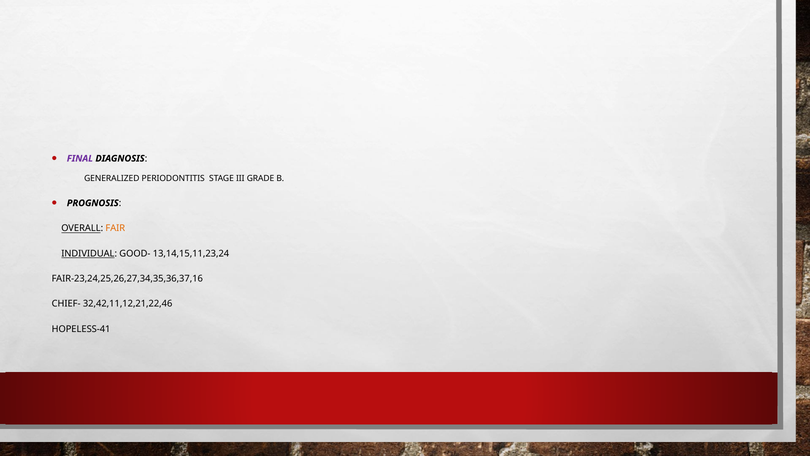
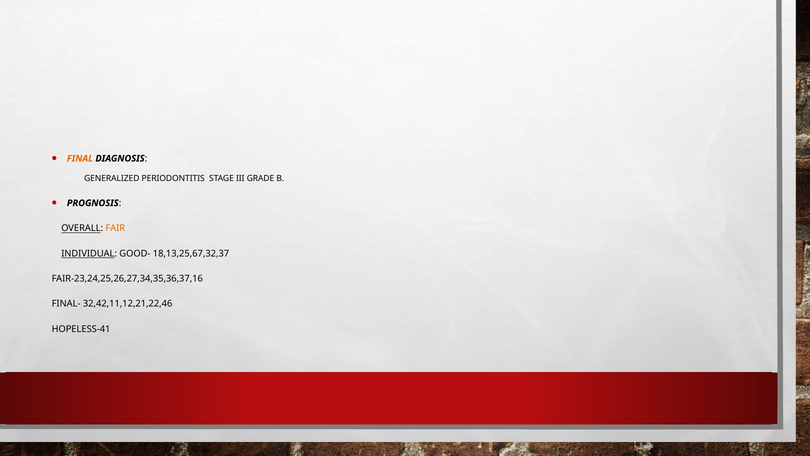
FINAL colour: purple -> orange (80, 158)
13,14,15,11,23,24: 13,14,15,11,23,24 -> 18,13,25,67,32,37 (191, 253)
CHIEF-: CHIEF- -> FINAL- (66, 304)
